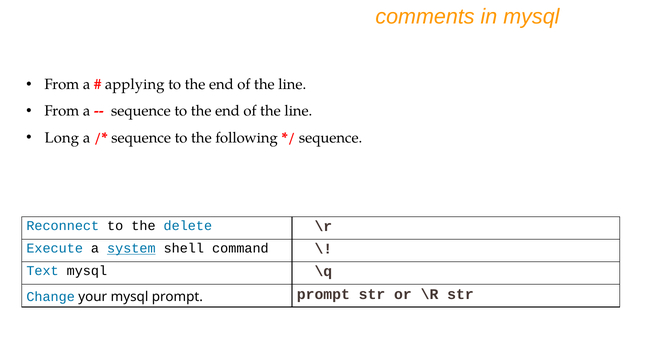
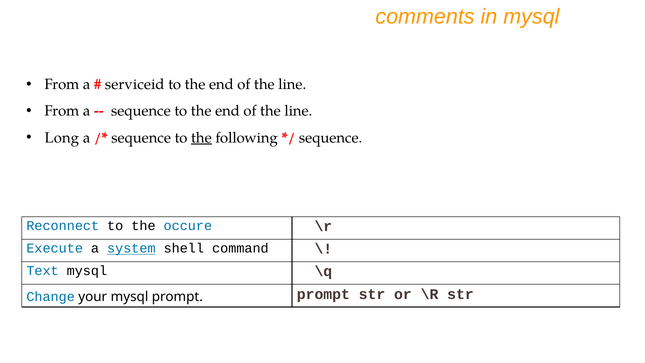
applying: applying -> serviceid (135, 84)
the underline: none -> present (201, 138)
delete: delete -> occure (188, 226)
